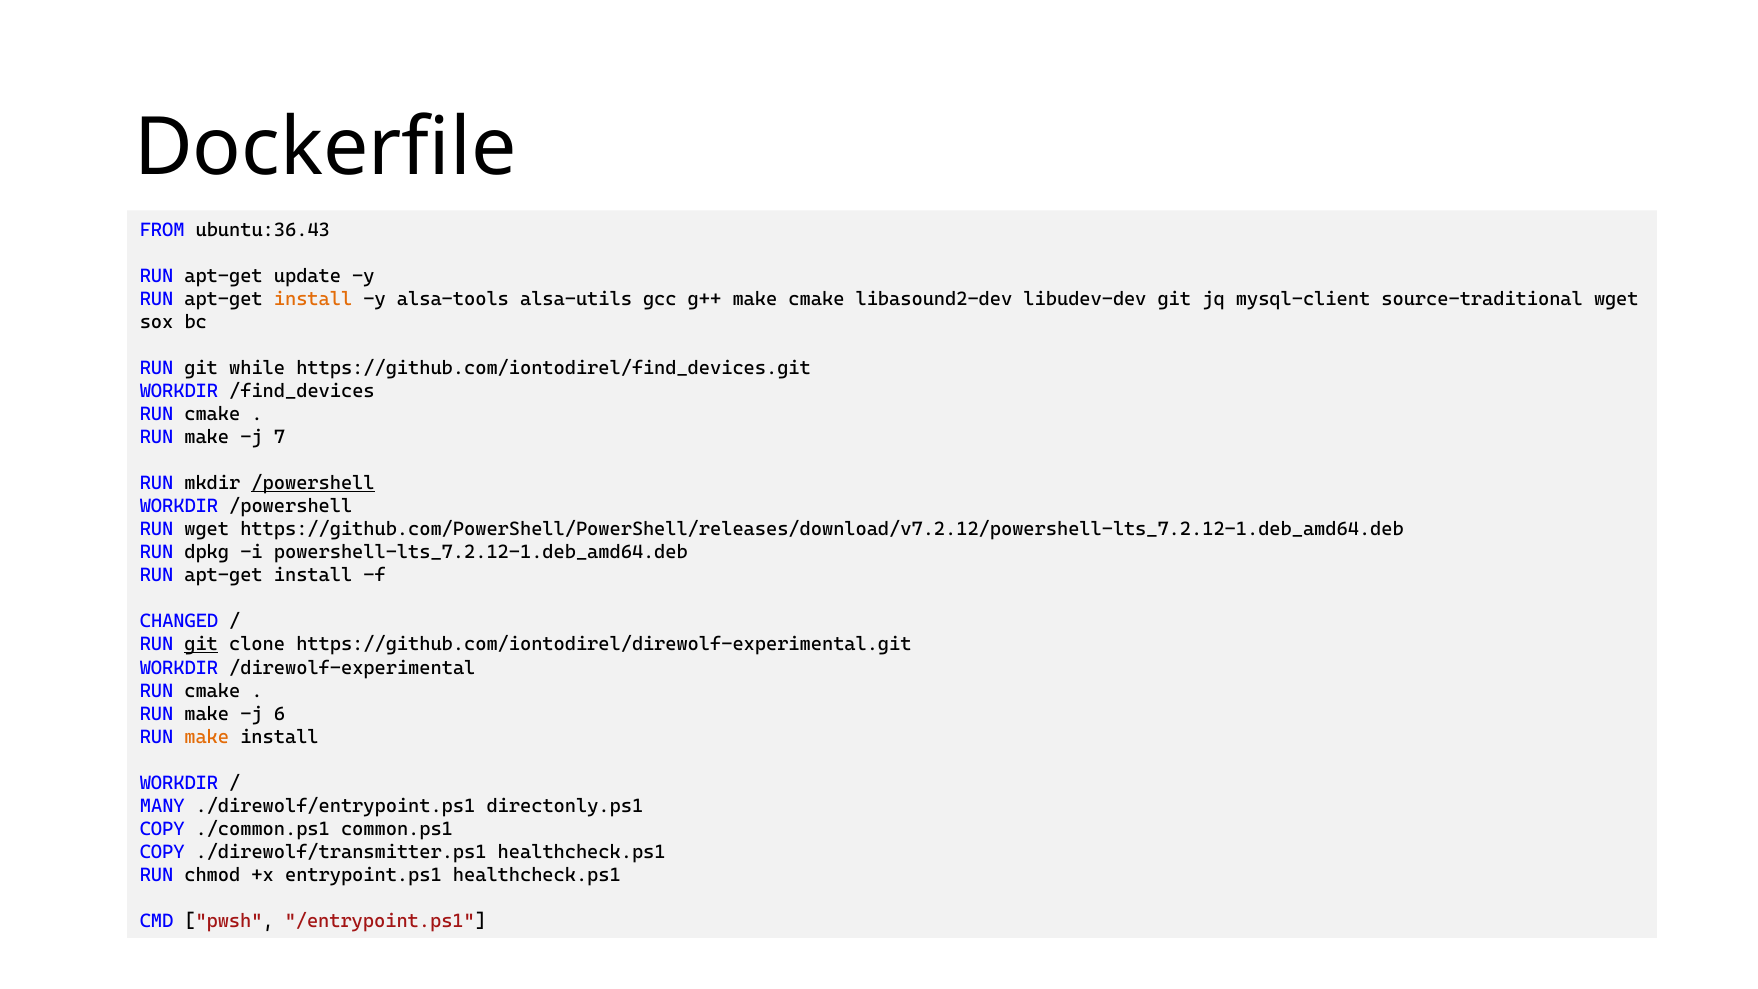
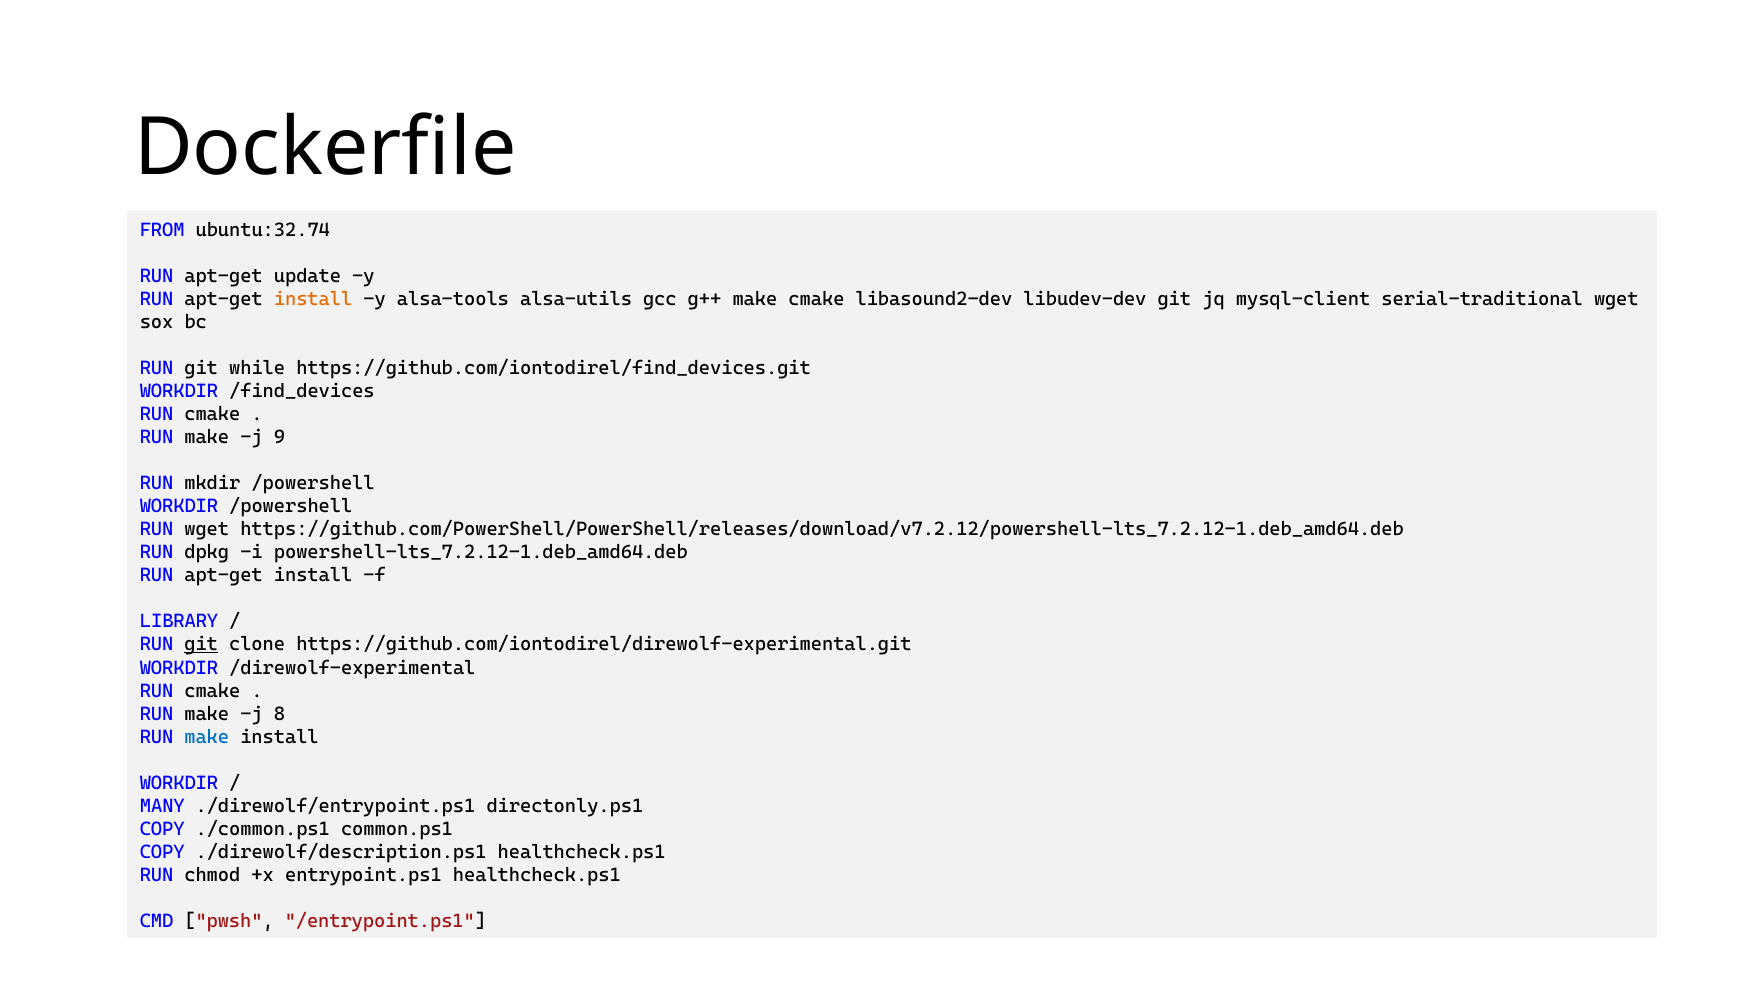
ubuntu:36.43: ubuntu:36.43 -> ubuntu:32.74 (263, 230)
source-traditional: source-traditional -> serial-traditional (1482, 299)
7: 7 -> 9 (279, 437)
/powershell underline: present -> none (313, 483)
CHANGED: CHANGED -> LIBRARY (179, 621)
6: 6 -> 8 (279, 714)
make colour: orange -> blue (207, 737)
./direwolf/transmitter.ps1: ./direwolf/transmitter.ps1 -> ./direwolf/description.ps1 (341, 852)
